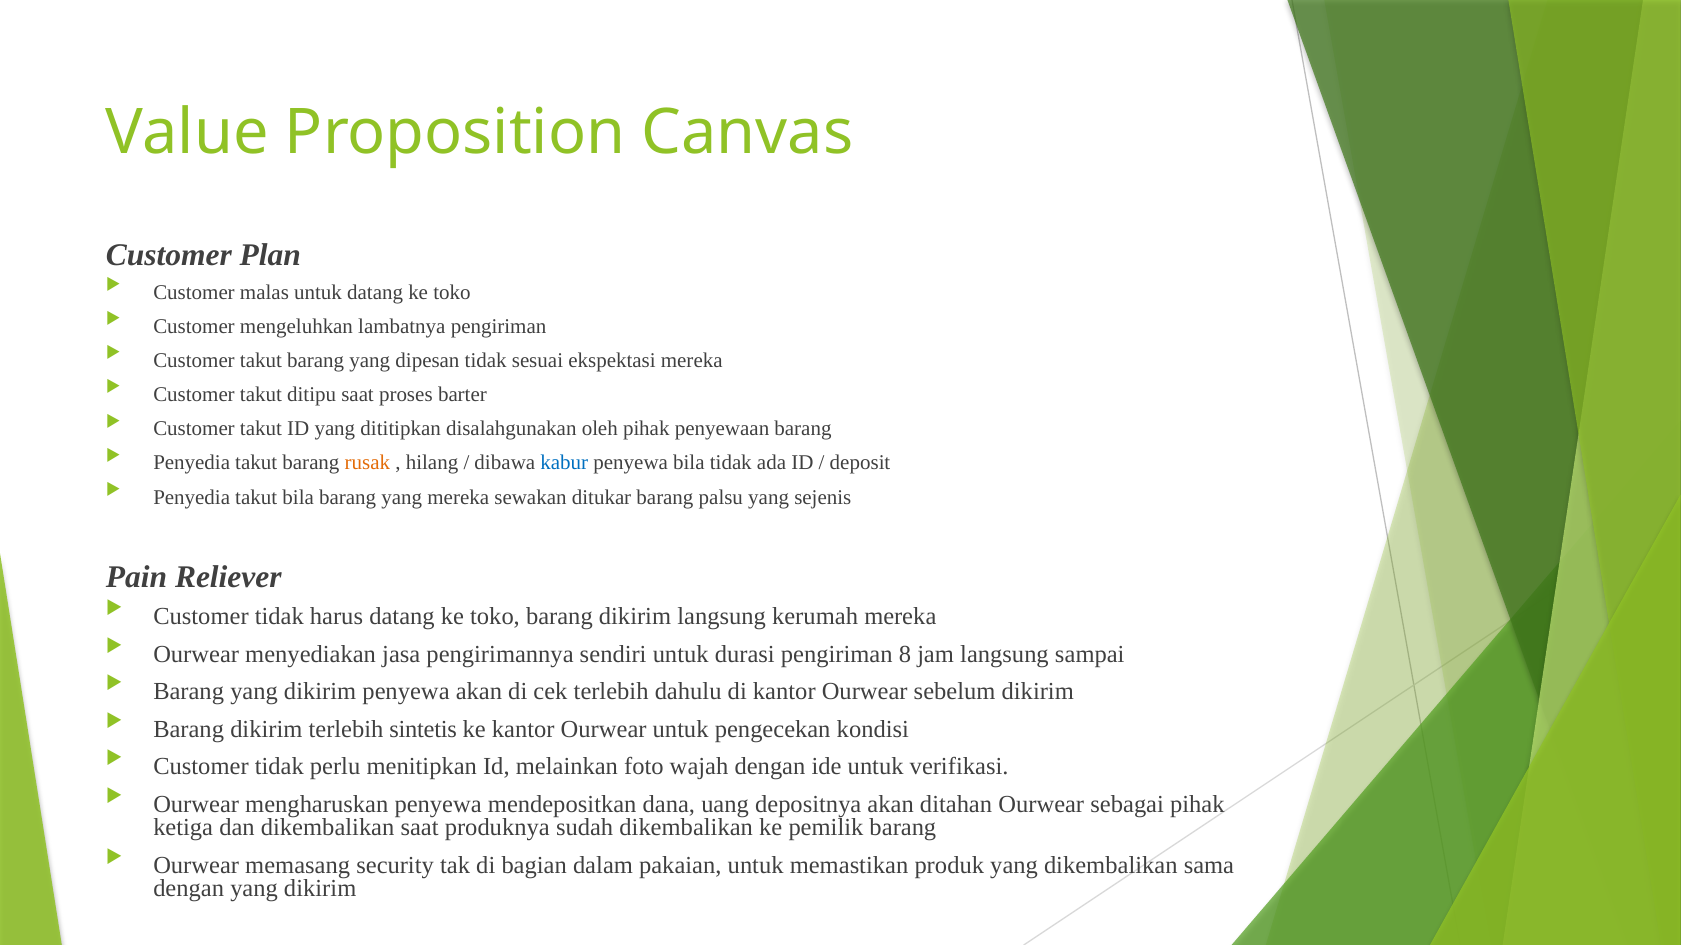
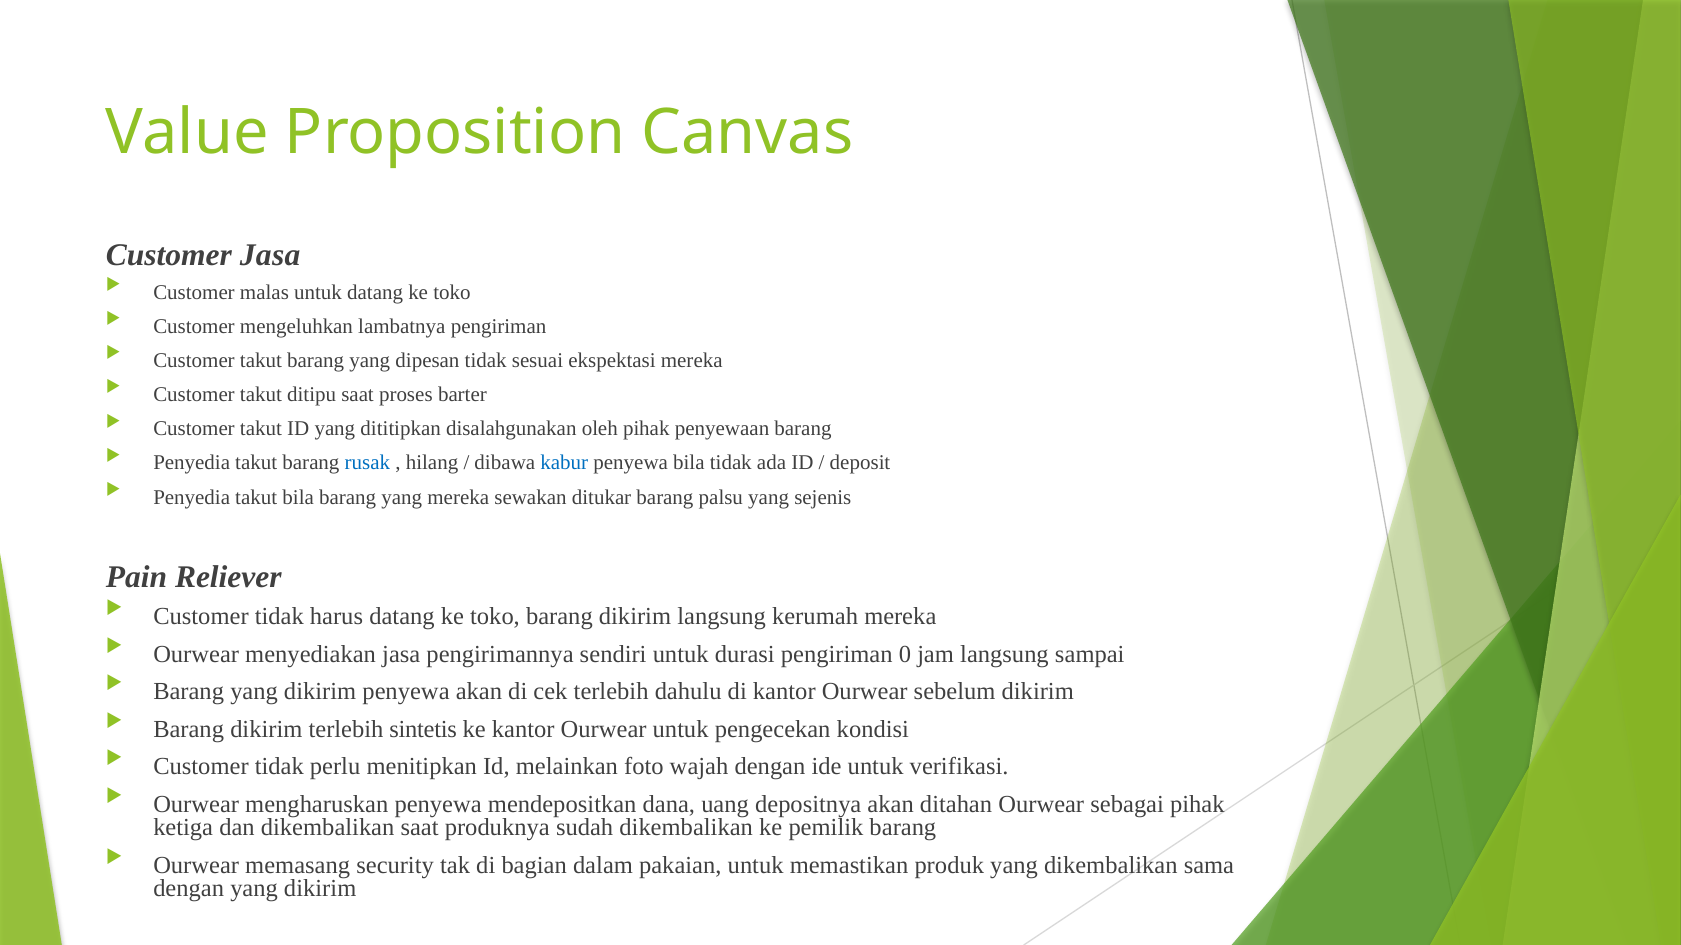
Customer Plan: Plan -> Jasa (270, 255)
rusak colour: orange -> blue (367, 463)
8: 8 -> 0 (905, 655)
